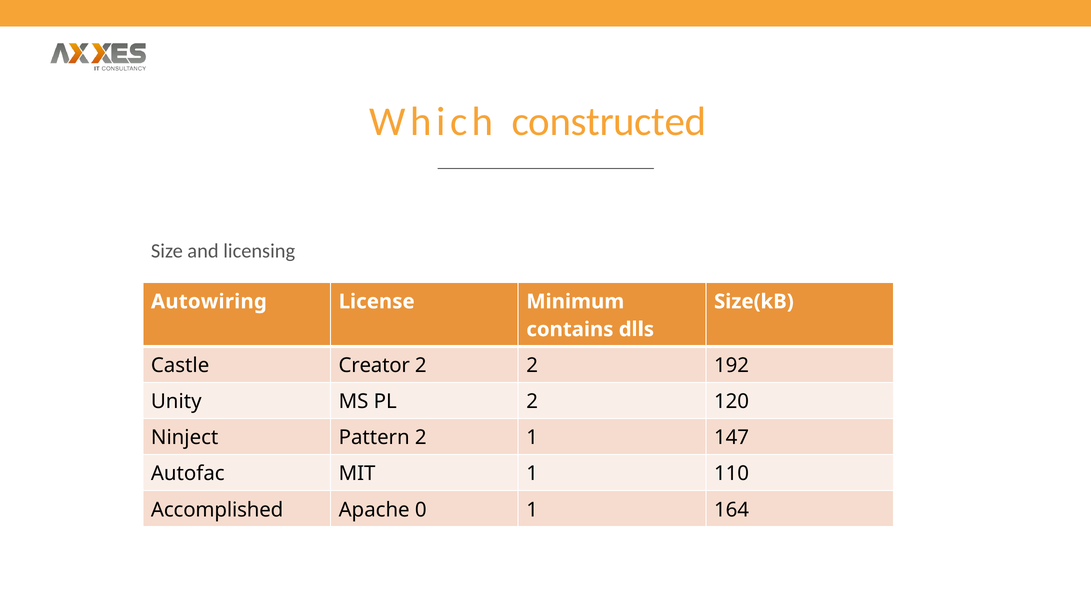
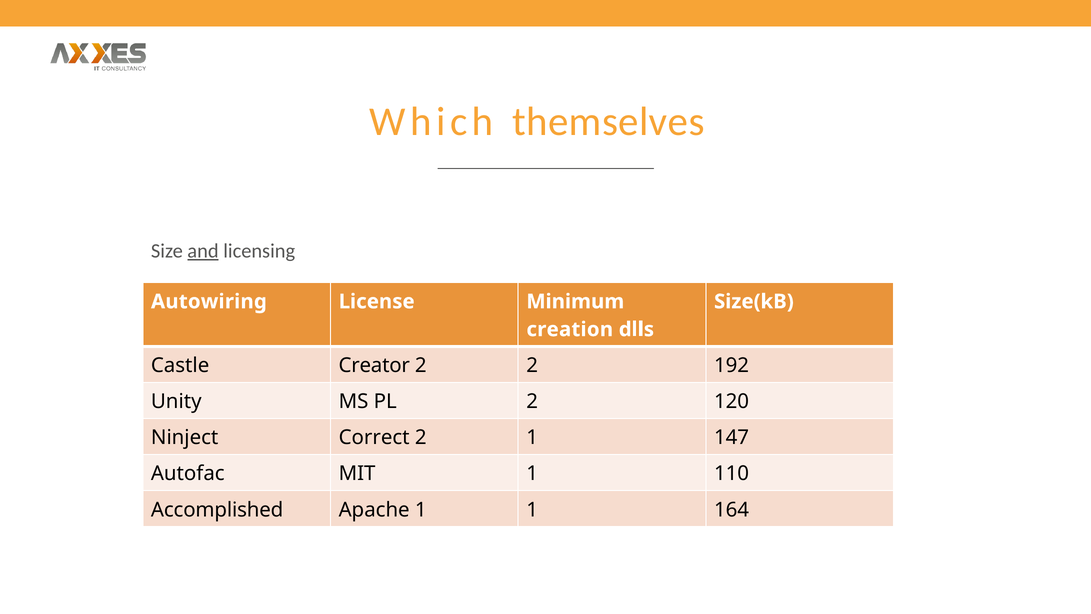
constructed: constructed -> themselves (608, 122)
and underline: none -> present (203, 251)
contains: contains -> creation (570, 329)
Pattern: Pattern -> Correct (374, 437)
Apache 0: 0 -> 1 (421, 510)
